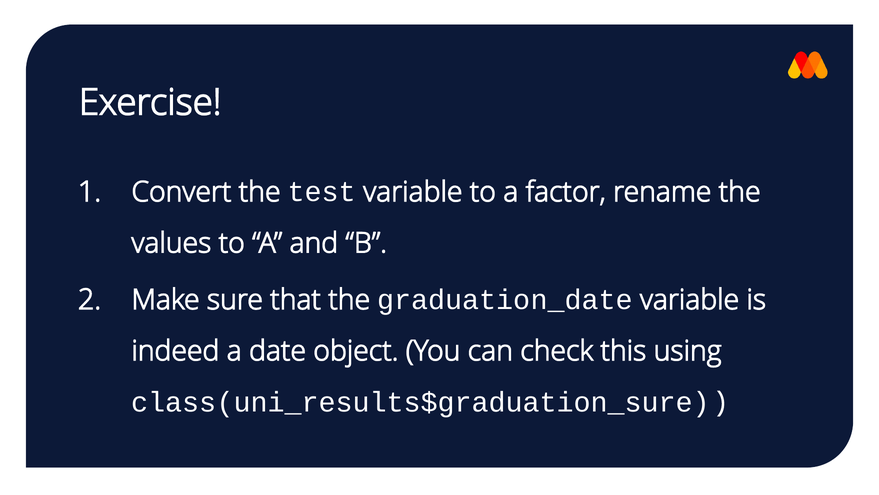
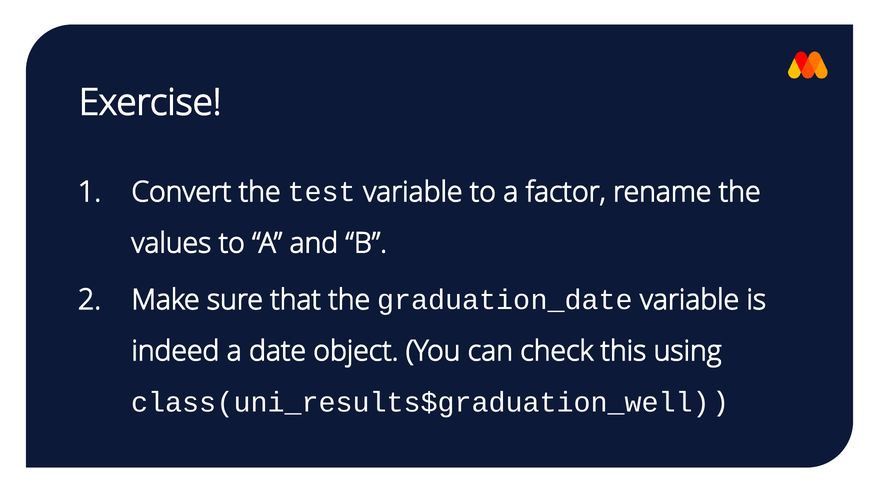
class(uni_results$graduation_sure: class(uni_results$graduation_sure -> class(uni_results$graduation_well (421, 402)
